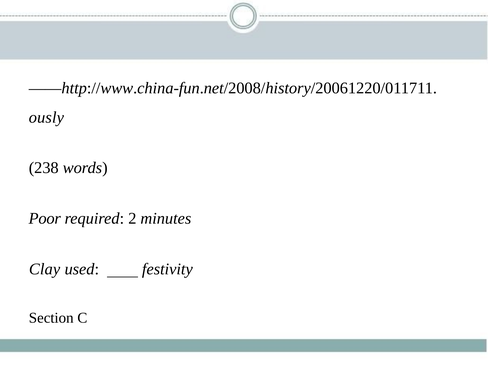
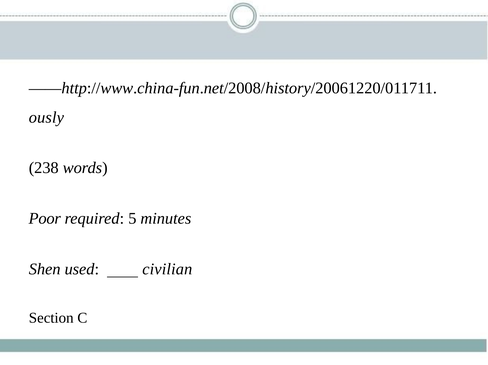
2: 2 -> 5 (132, 218)
Clay: Clay -> Shen (45, 269)
festivity: festivity -> civilian (167, 269)
